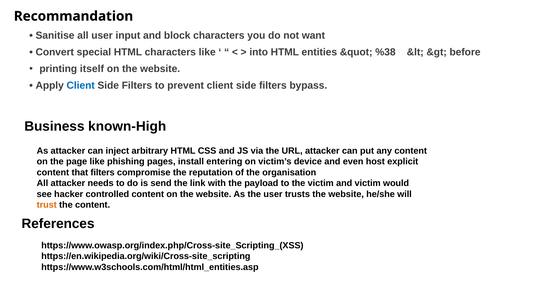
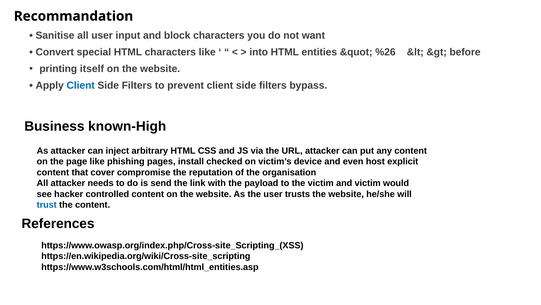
%38: %38 -> %26 (385, 52)
entering: entering -> checked (224, 161)
that filters: filters -> cover (103, 172)
trust colour: orange -> blue (47, 205)
